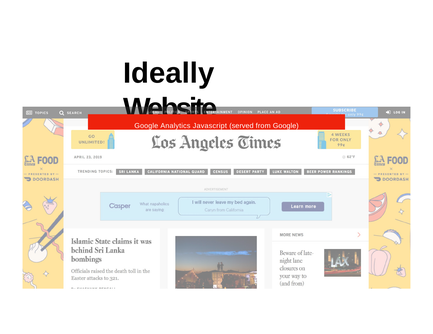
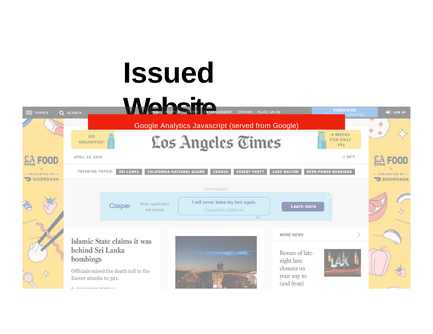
Ideally: Ideally -> Issued (169, 73)
